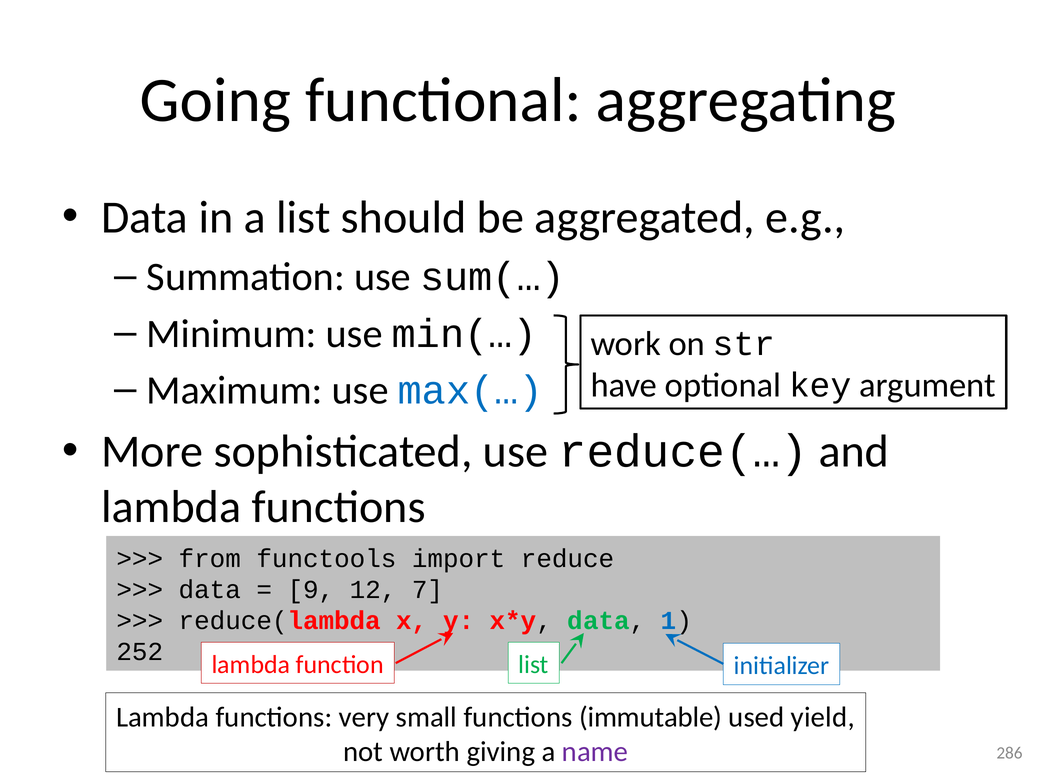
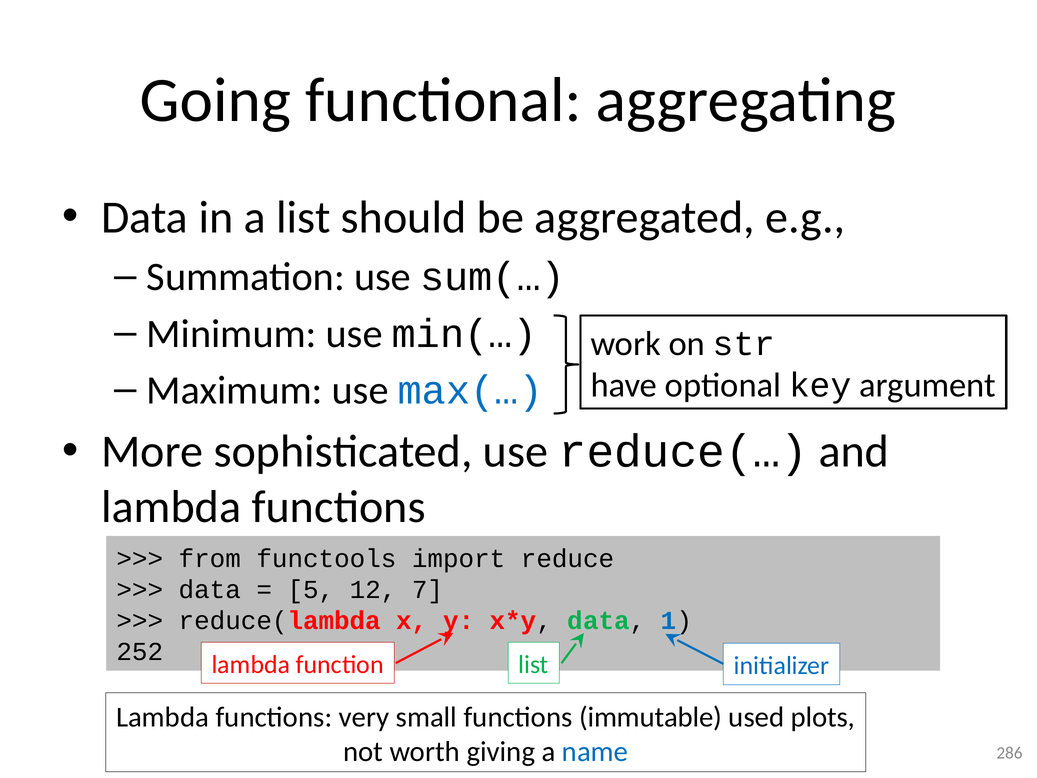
9: 9 -> 5 (311, 589)
yield: yield -> plots (823, 717)
name colour: purple -> blue (595, 751)
